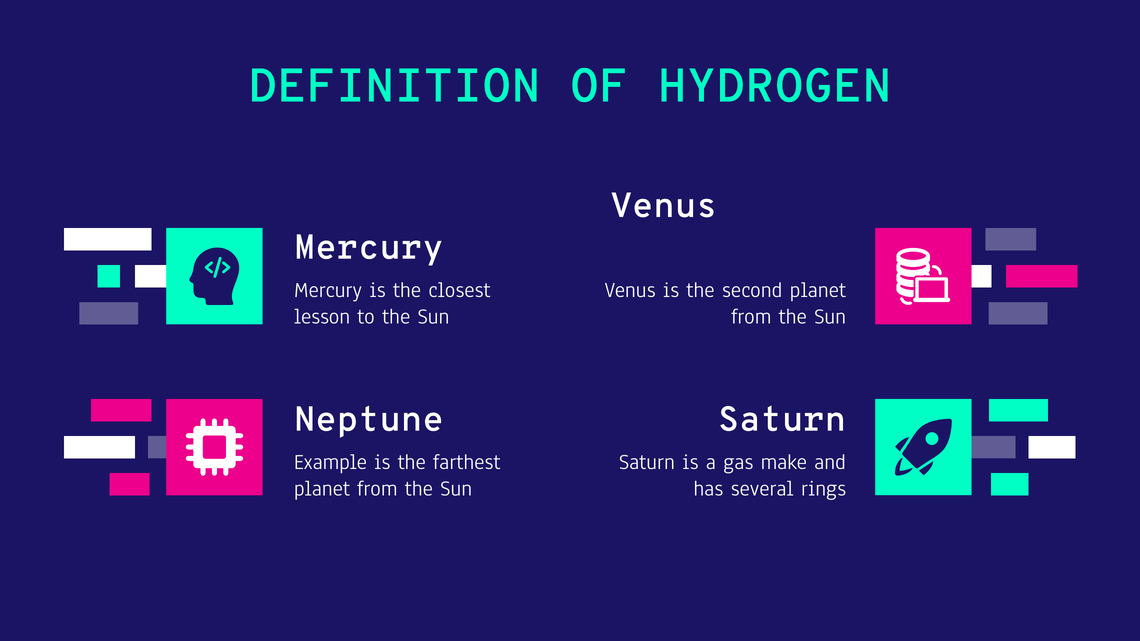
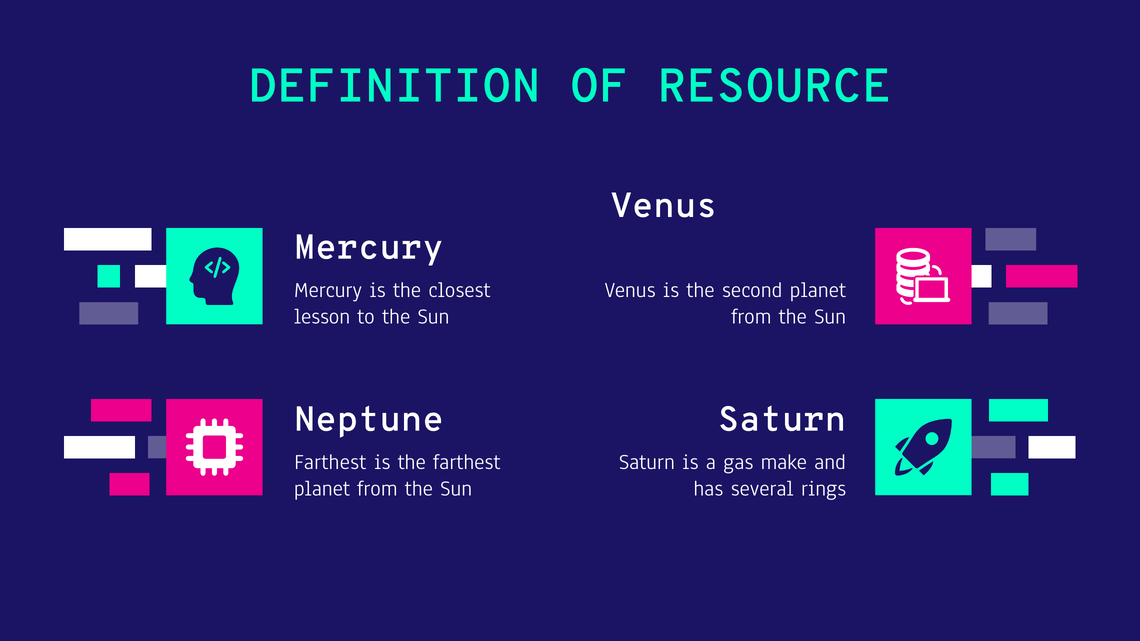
HYDROGEN: HYDROGEN -> RESOURCE (775, 86)
Example: Example -> Farthest (330, 462)
